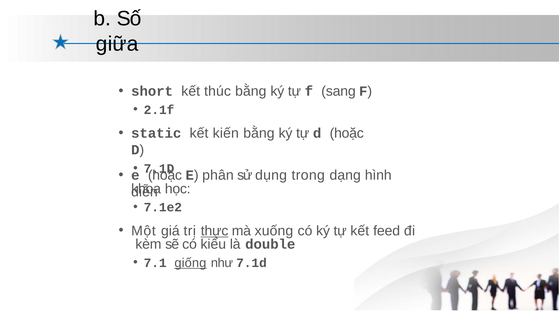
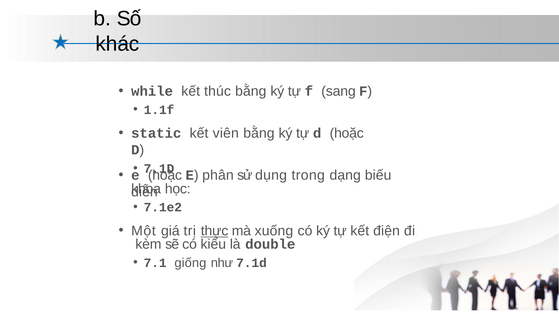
giữa: giữa -> khác (117, 44)
short: short -> while (152, 91)
2.1f: 2.1f -> 1.1f (159, 110)
kiến: kiến -> viên (226, 133)
hình: hình -> biếu (378, 175)
feed: feed -> điện (387, 231)
giống underline: present -> none (190, 263)
